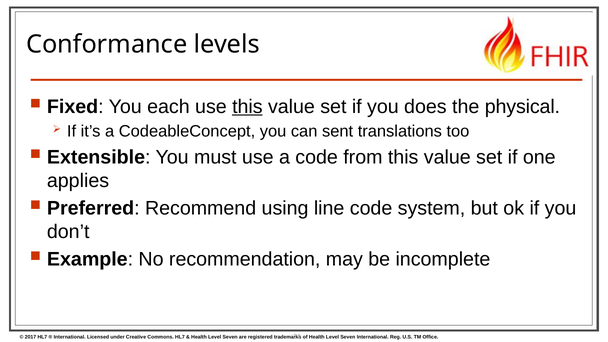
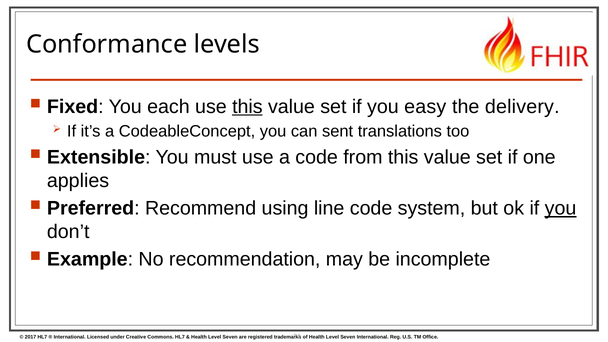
does: does -> easy (425, 107)
physical: physical -> delivery (522, 107)
you underline: none -> present (561, 208)
